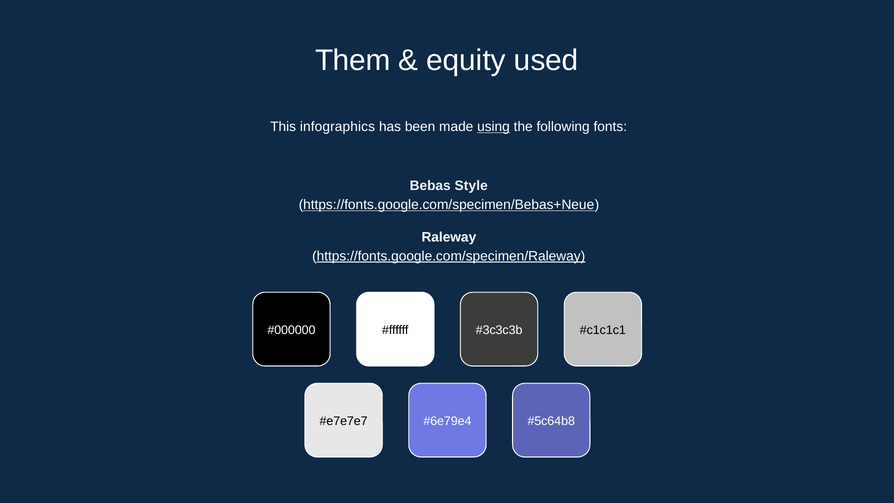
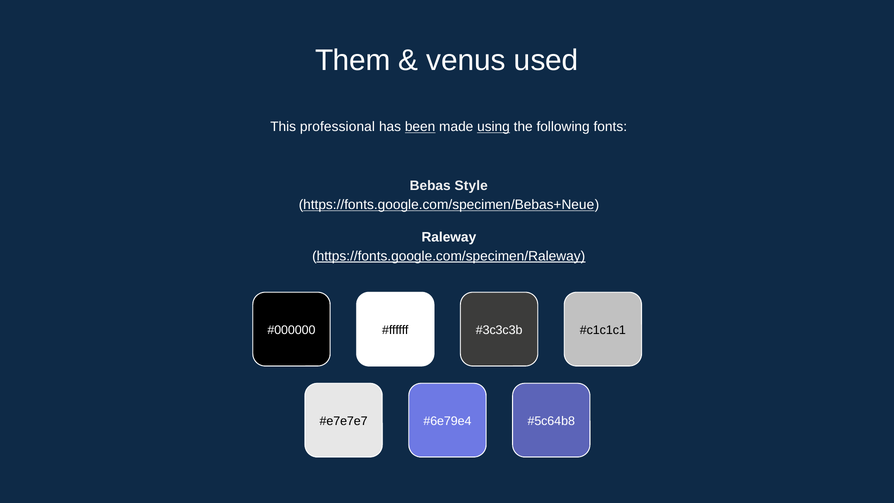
equity: equity -> venus (466, 61)
infographics: infographics -> professional (337, 127)
been underline: none -> present (420, 127)
